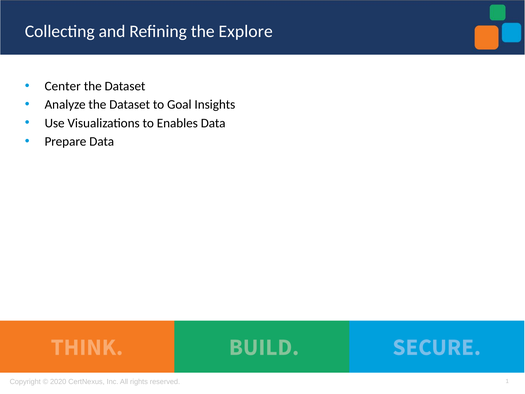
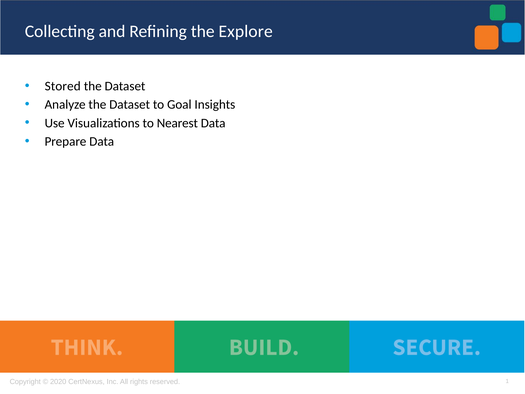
Center: Center -> Stored (63, 86)
Enables: Enables -> Nearest (177, 123)
